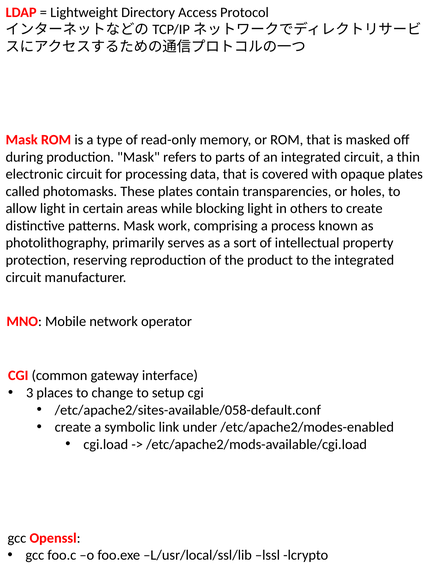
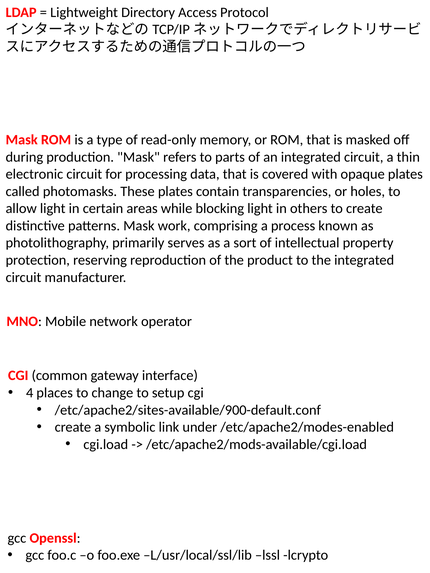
3: 3 -> 4 (30, 393)
/etc/apache2/sites-available/058-default.conf: /etc/apache2/sites-available/058-default.conf -> /etc/apache2/sites-available/900-default.conf (188, 410)
